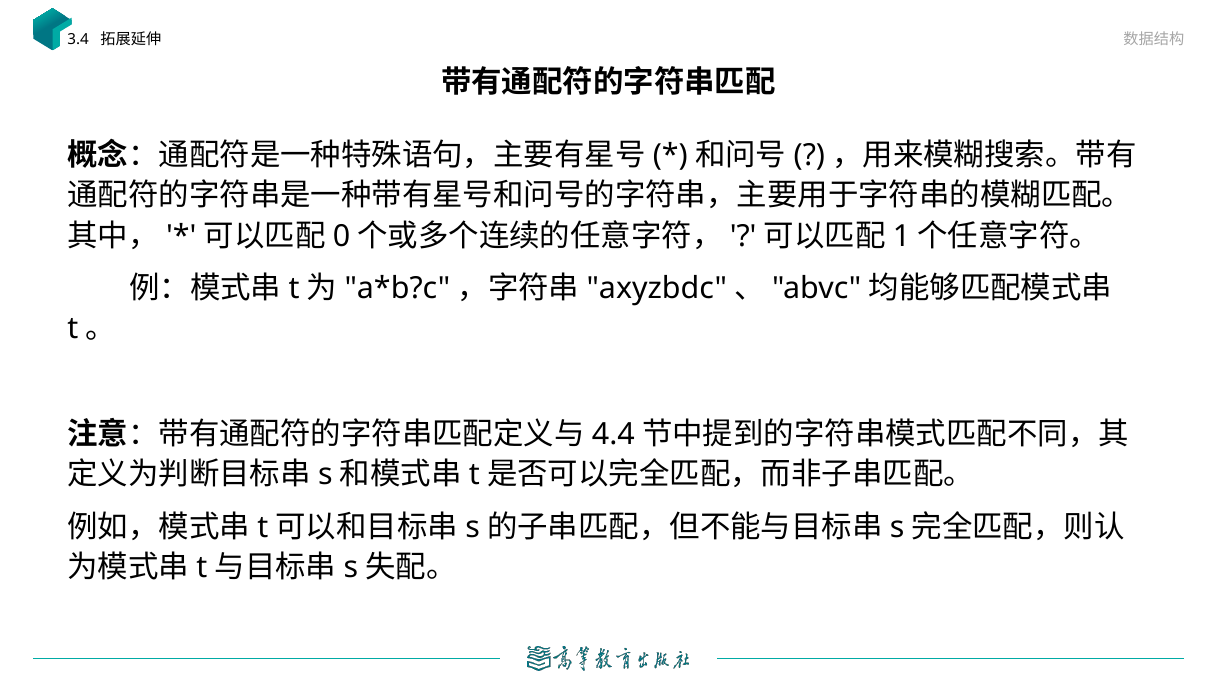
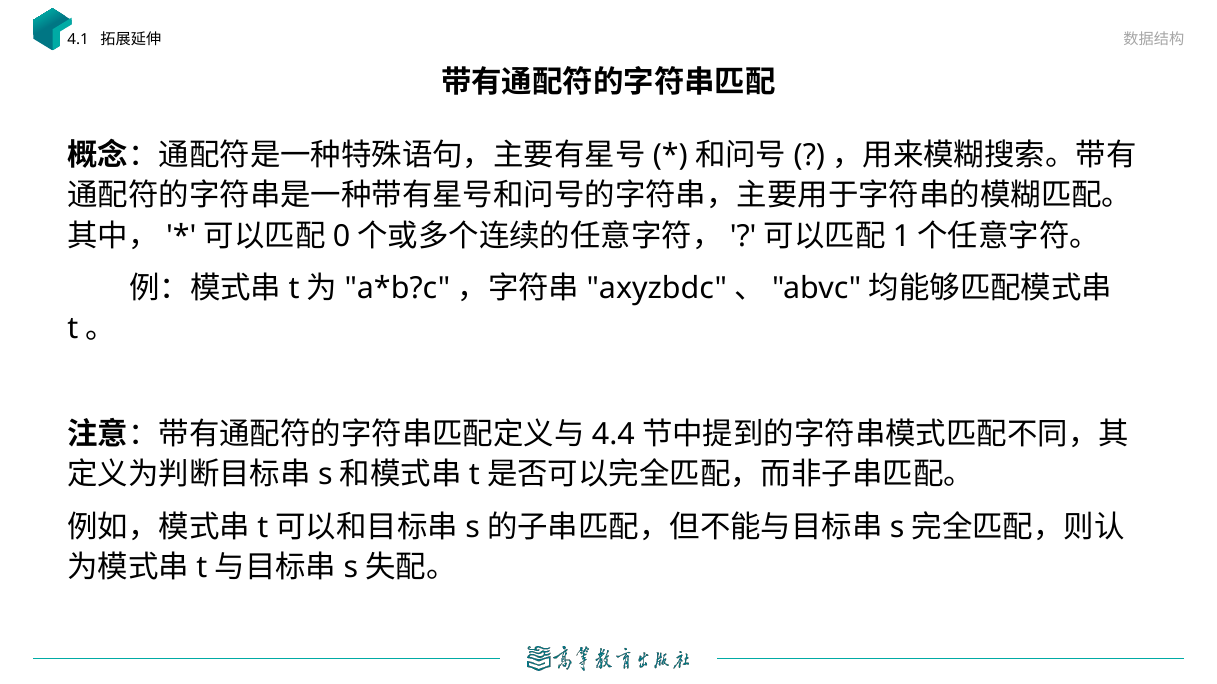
3.4: 3.4 -> 4.1 (78, 40)
